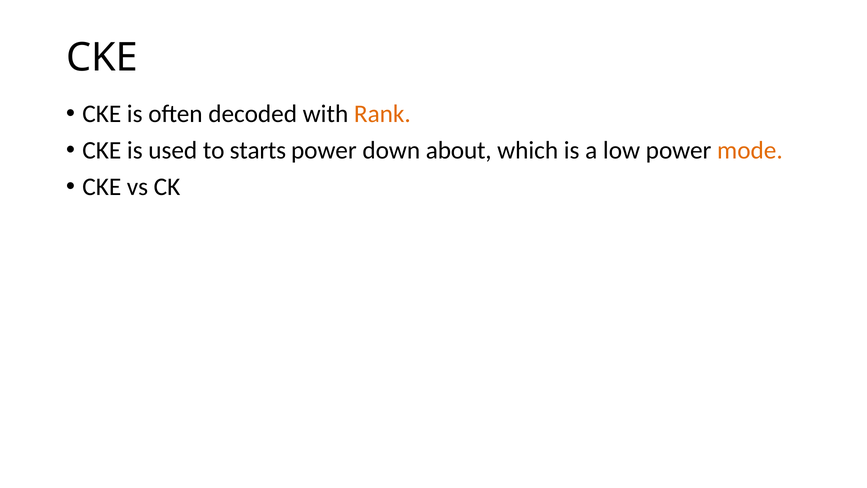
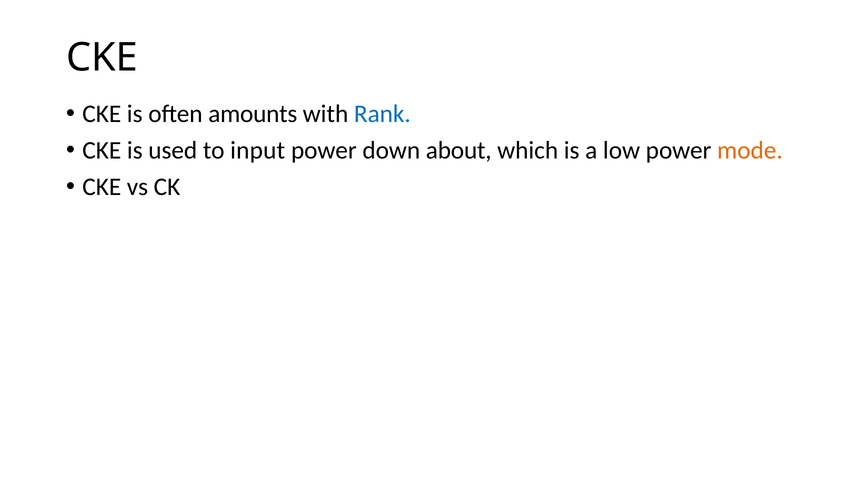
decoded: decoded -> amounts (253, 114)
Rank colour: orange -> blue (382, 114)
starts: starts -> input (258, 150)
